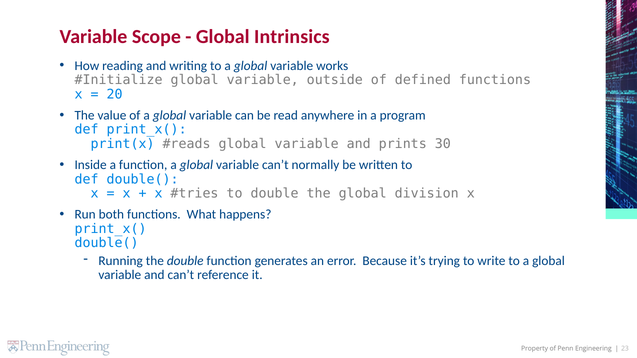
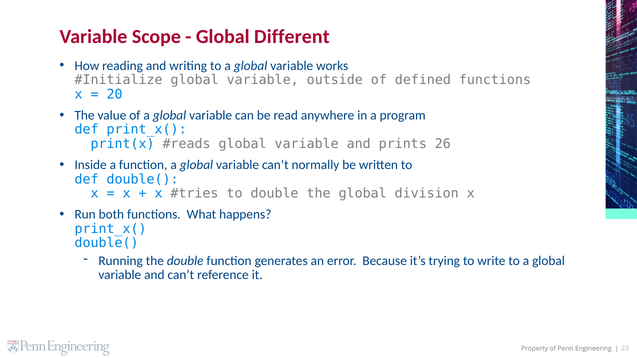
Intrinsics: Intrinsics -> Different (292, 37)
30: 30 -> 26 (443, 144)
